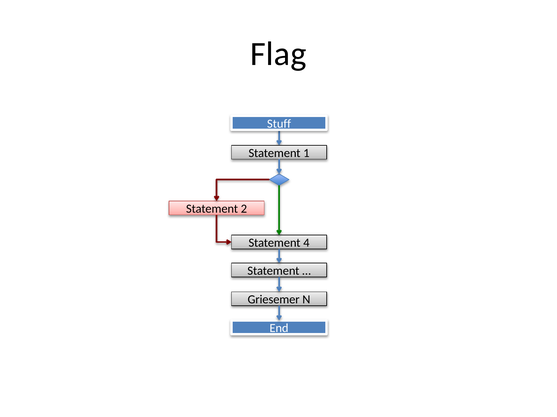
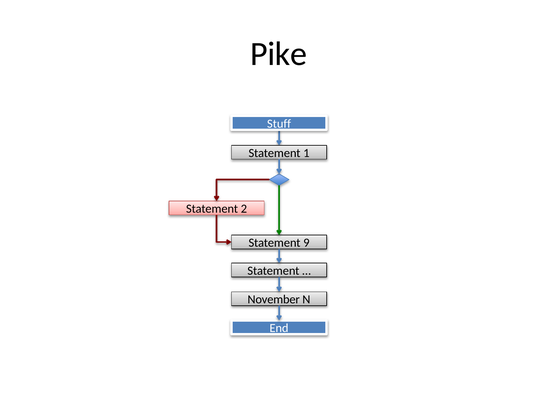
Flag: Flag -> Pike (279, 54)
4: 4 -> 9 (306, 243)
Griesemer: Griesemer -> November (274, 300)
